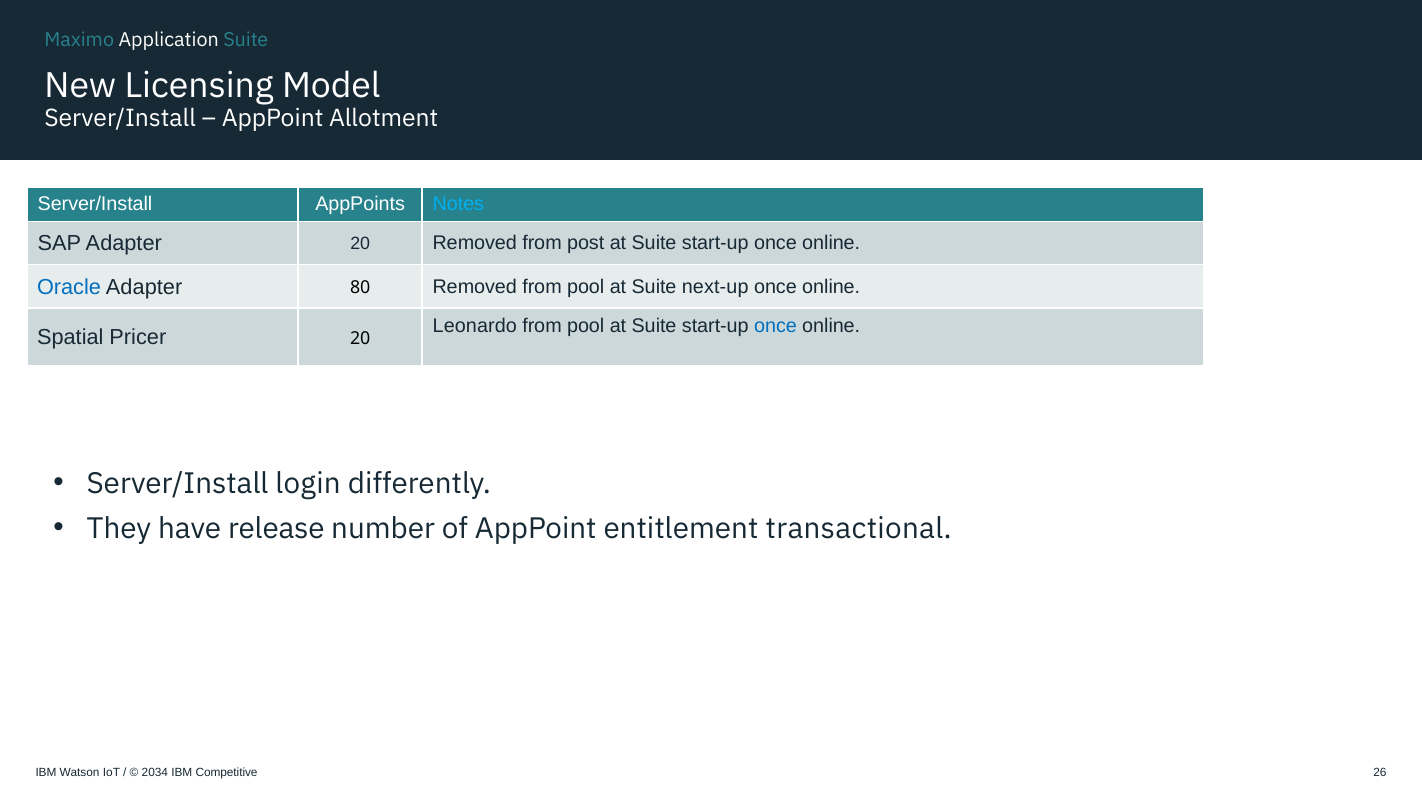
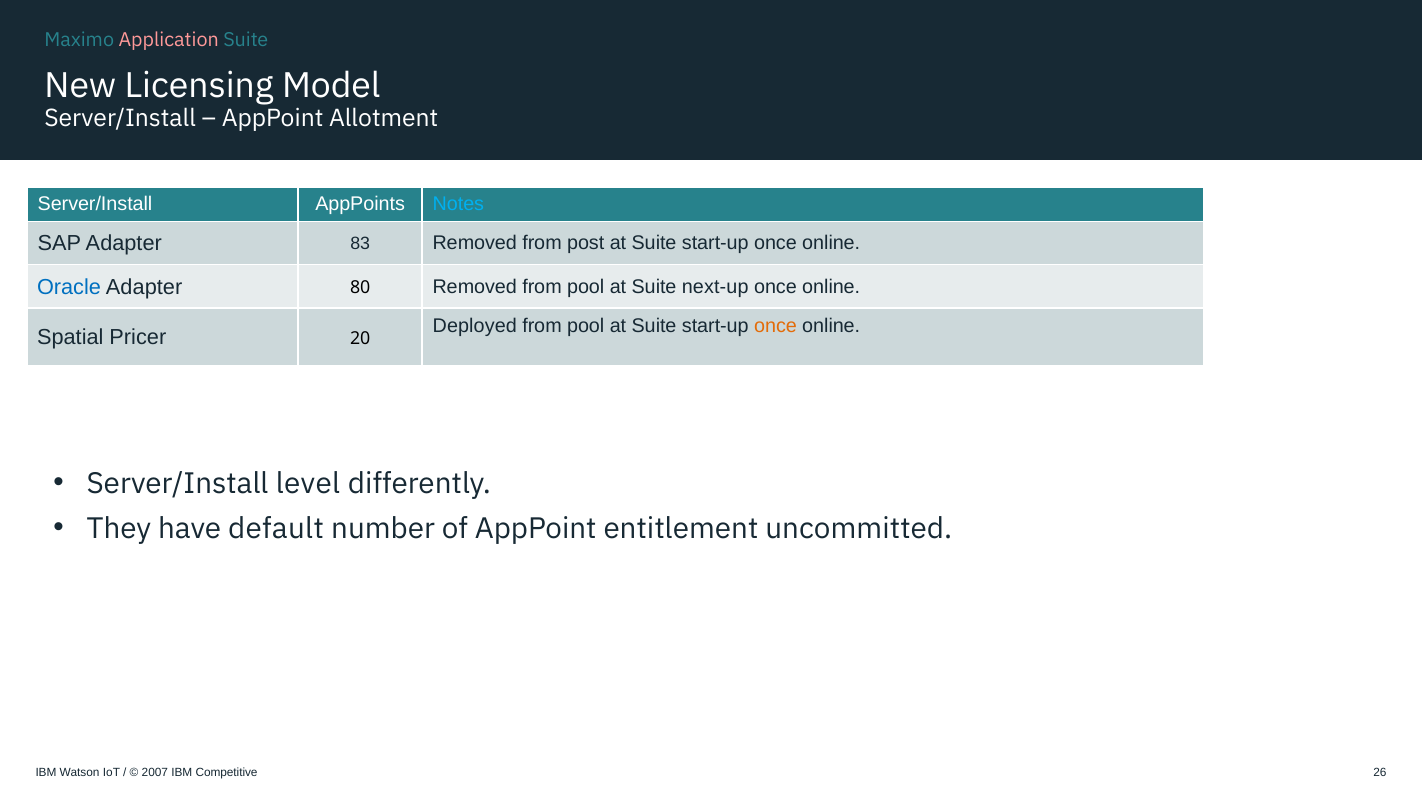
Application colour: white -> pink (169, 40)
Adapter 20: 20 -> 83 (360, 244)
Leonardo: Leonardo -> Deployed (475, 326)
once colour: blue -> orange (775, 326)
login: login -> level (308, 484)
release: release -> default (276, 528)
transactional: transactional -> uncommitted (859, 528)
2034: 2034 -> 2007 (155, 772)
